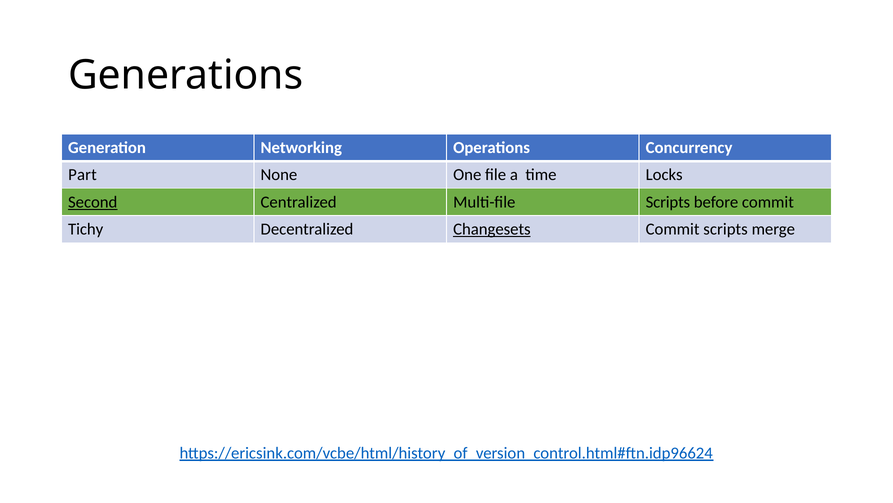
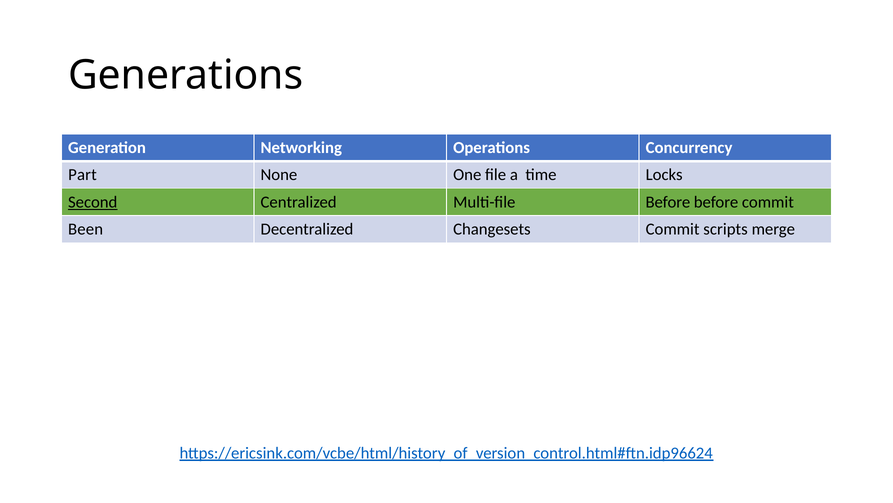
Multi-file Scripts: Scripts -> Before (668, 202)
Tichy: Tichy -> Been (86, 229)
Changesets underline: present -> none (492, 229)
